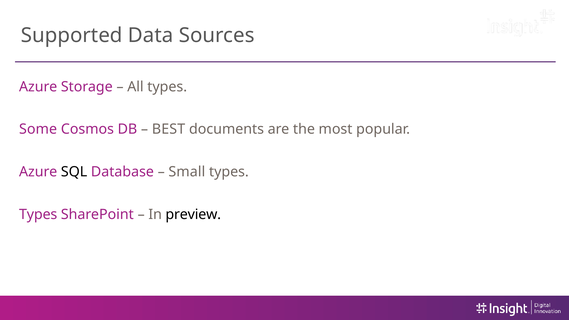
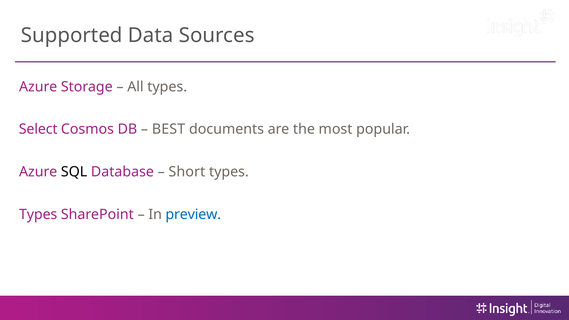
Some: Some -> Select (38, 129)
Small: Small -> Short (187, 172)
preview colour: black -> blue (193, 214)
